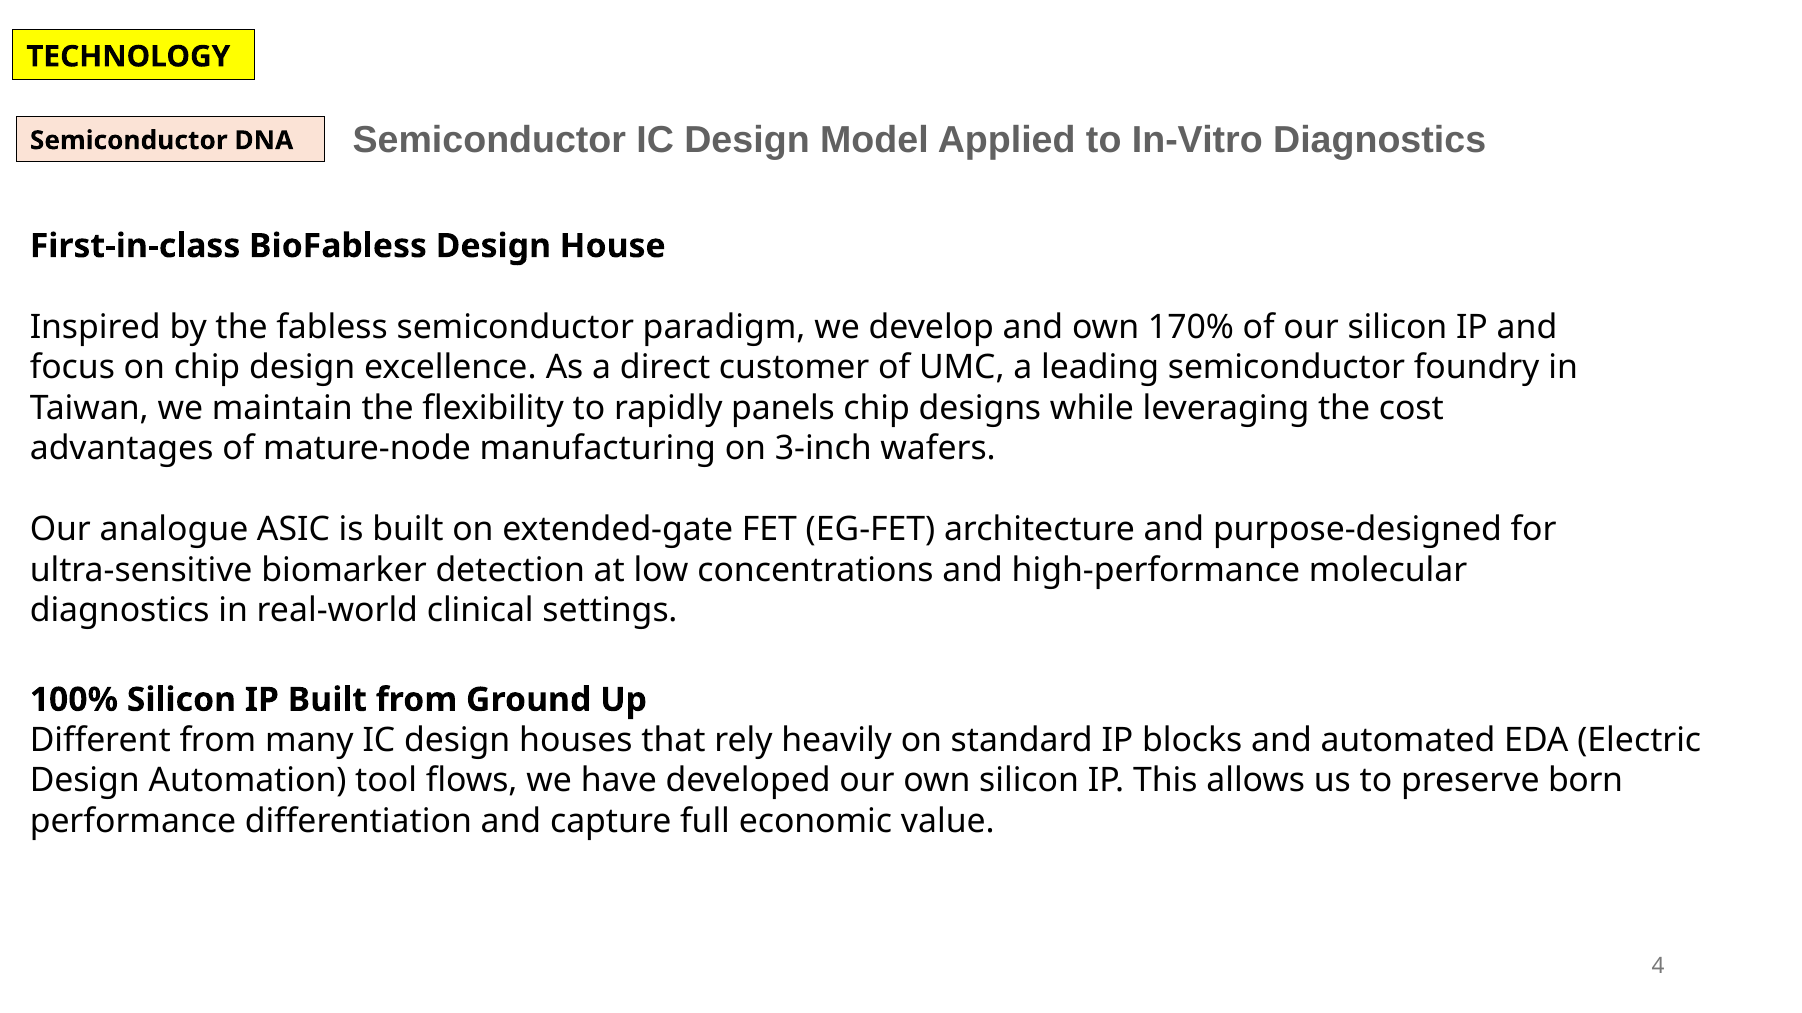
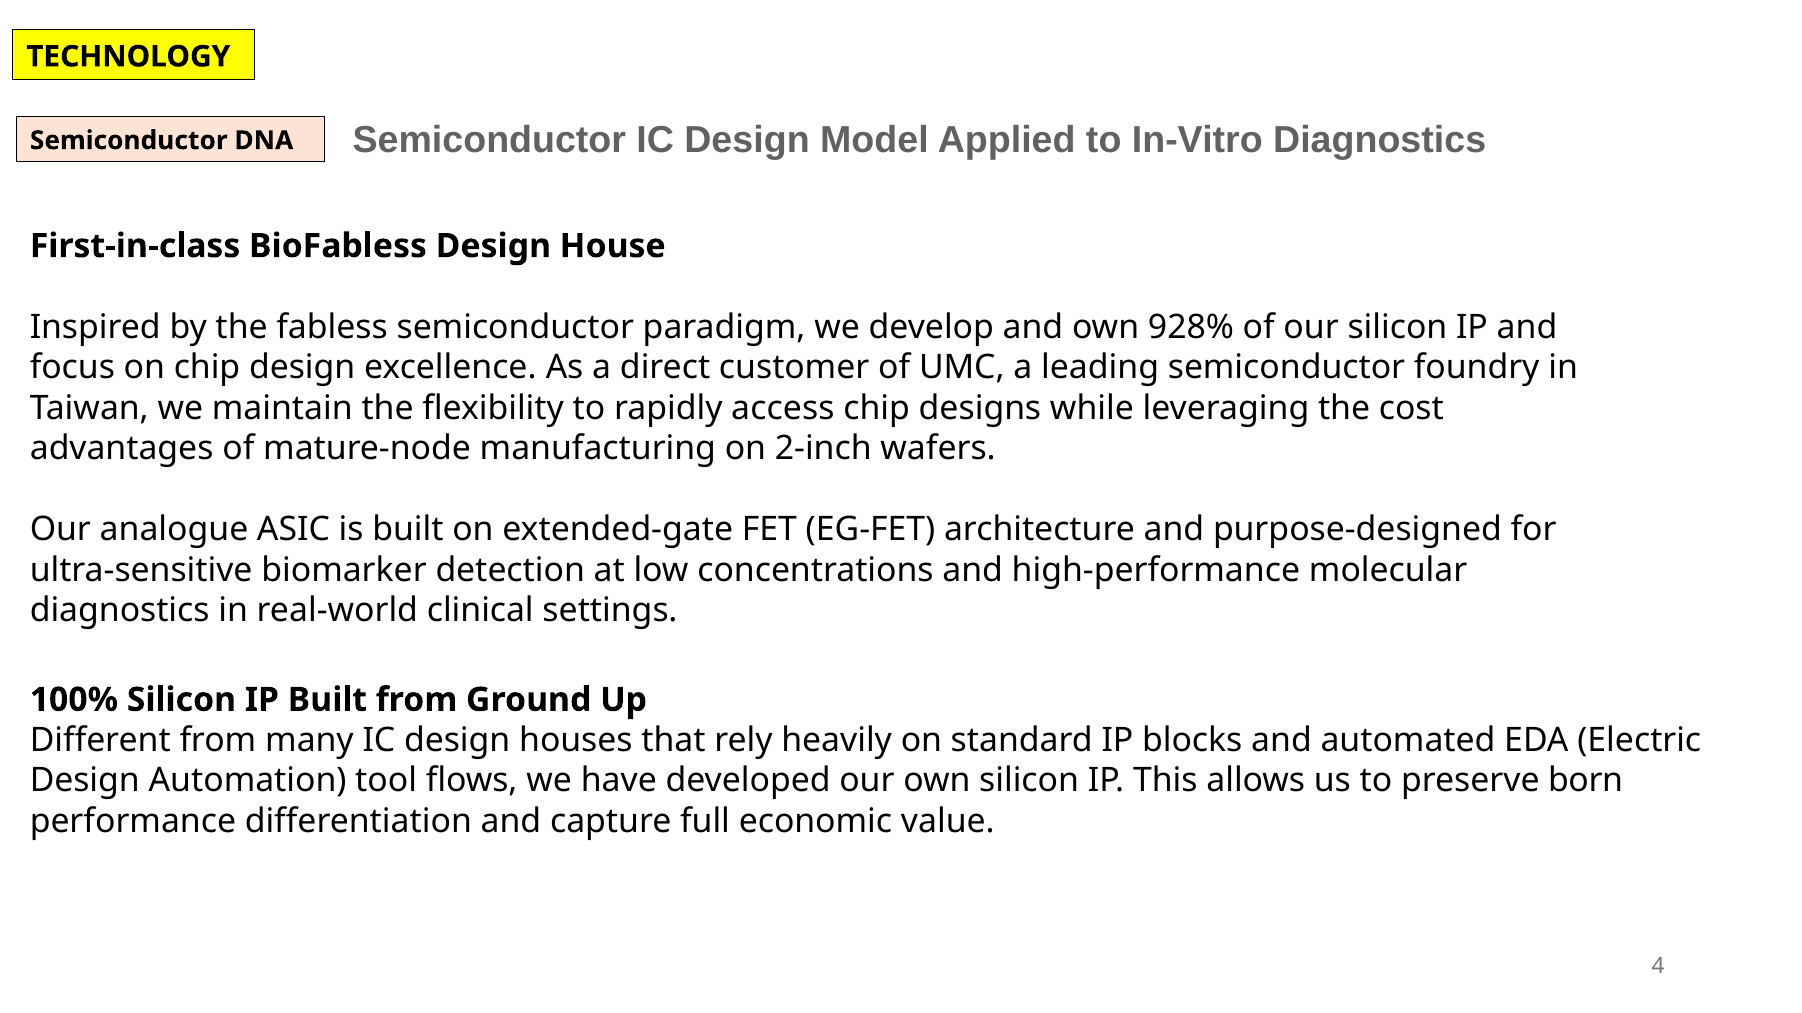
170%: 170% -> 928% (1191, 327)
panels: panels -> access (783, 408)
3-inch: 3-inch -> 2-inch (823, 449)
